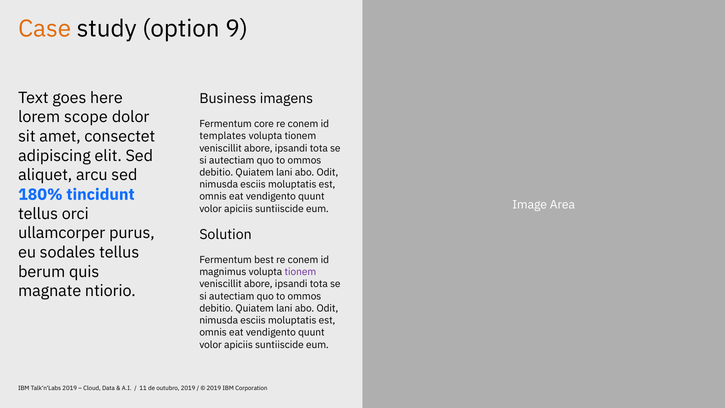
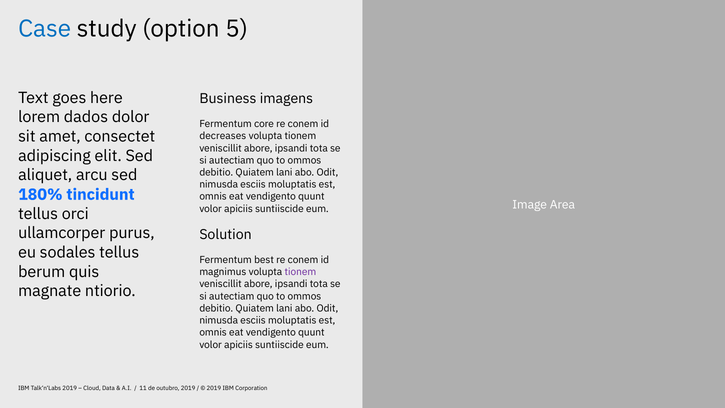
Case colour: orange -> blue (45, 29)
9: 9 -> 5 (237, 29)
scope: scope -> dados (86, 117)
templates: templates -> decreases (223, 136)
